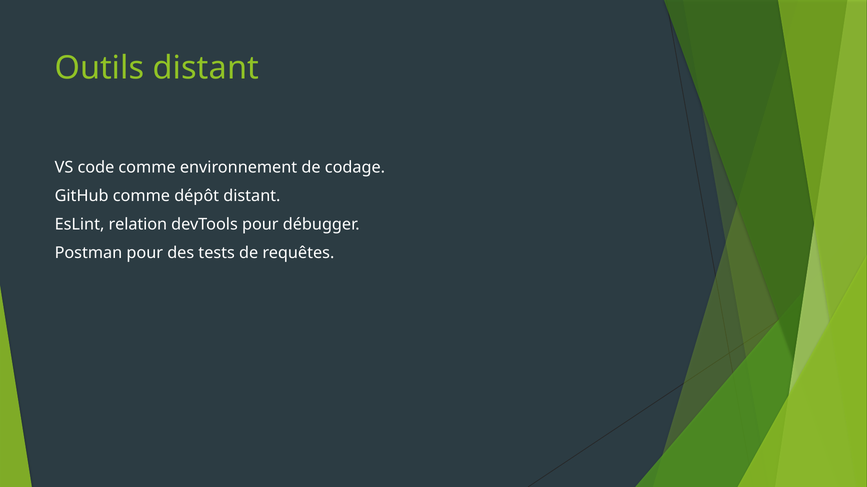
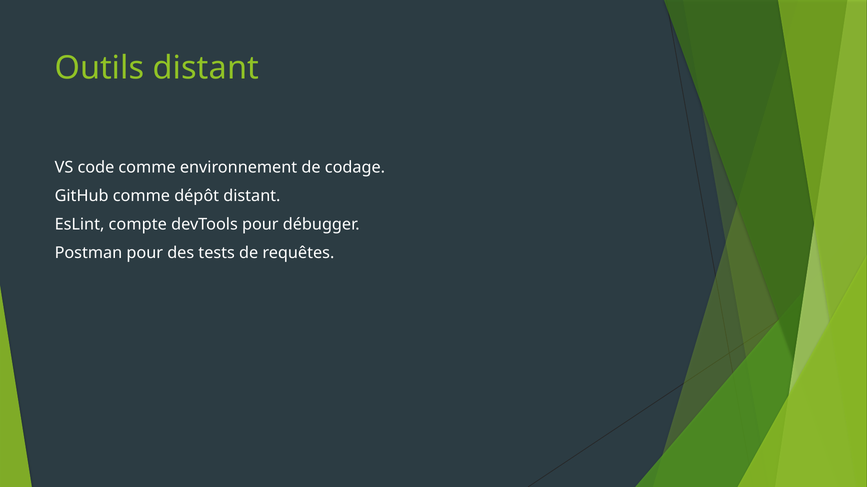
relation: relation -> compte (138, 225)
